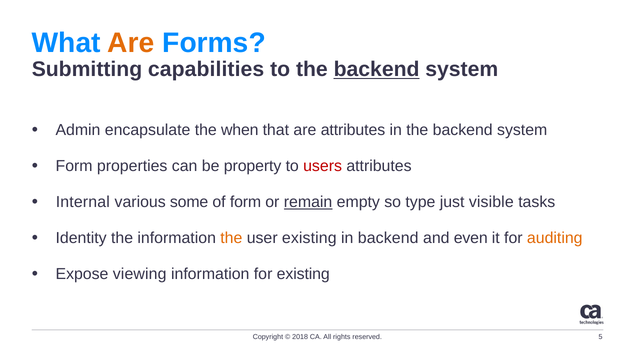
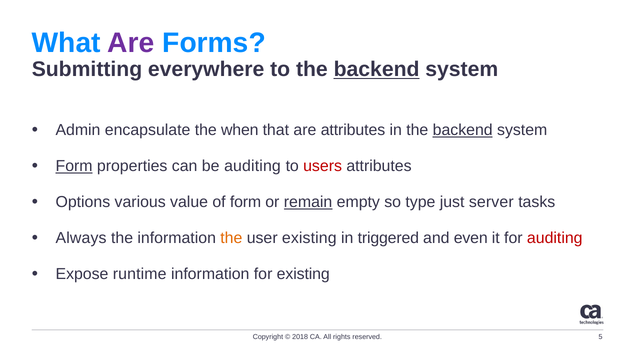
Are colour: orange -> purple (131, 43)
capabilities: capabilities -> everywhere (206, 69)
backend underline: none -> present (463, 130)
Form underline: none -> present (74, 166)
be property: property -> auditing (252, 166)
Internal: Internal -> Options (83, 202)
some: some -> value (189, 202)
visible: visible -> server (491, 202)
Identity: Identity -> Always (81, 238)
in backend: backend -> triggered (388, 238)
auditing colour: orange -> red (555, 238)
viewing: viewing -> runtime (140, 274)
